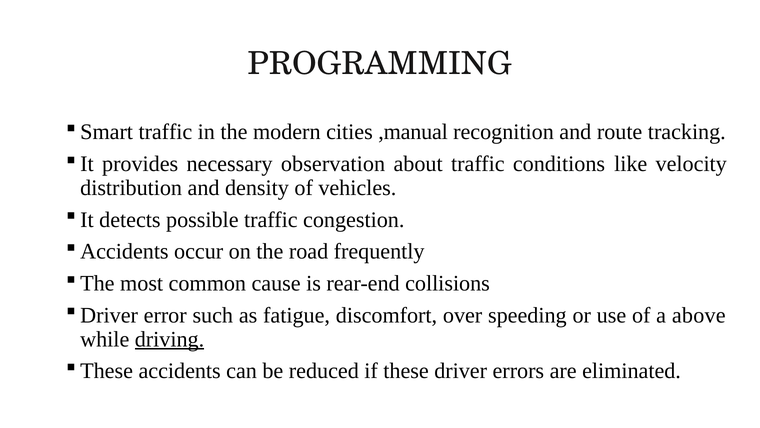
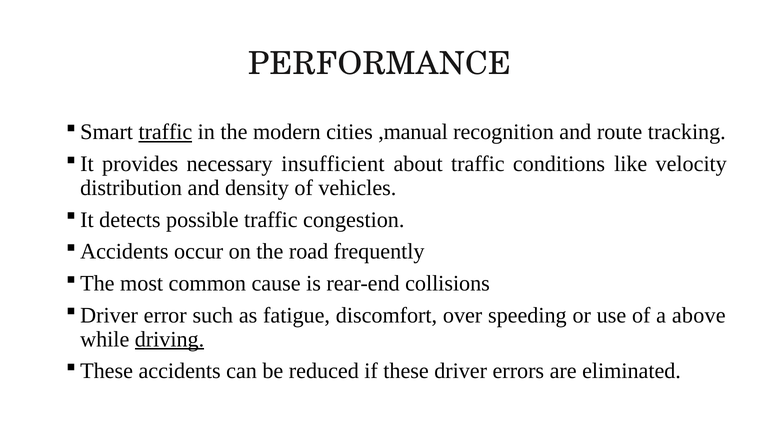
PROGRAMMING: PROGRAMMING -> PERFORMANCE (380, 64)
traffic underline: none -> present (165, 132)
observation: observation -> insufficient (333, 164)
